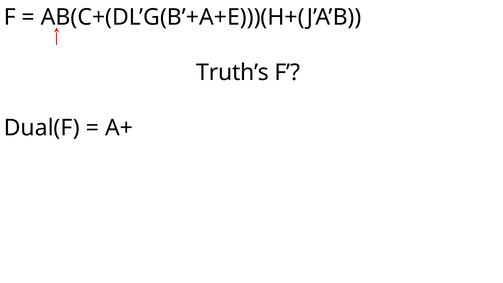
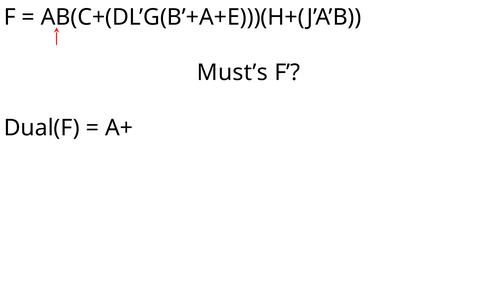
Truth’s: Truth’s -> Must’s (232, 73)
